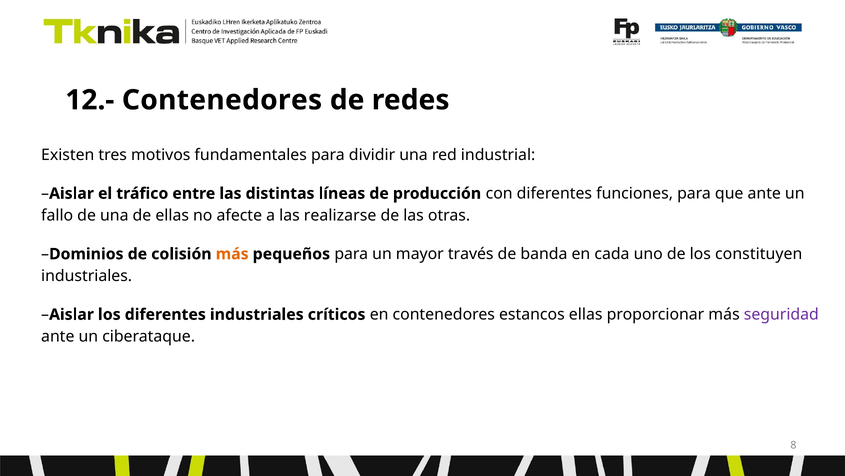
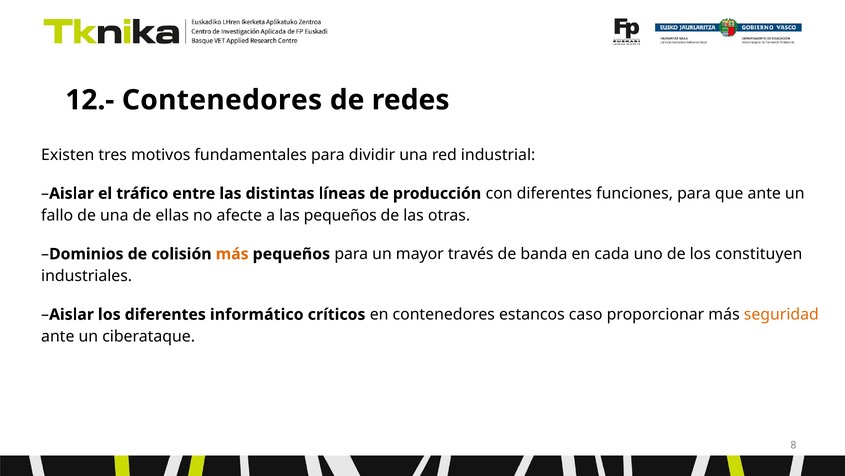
las realizarse: realizarse -> pequeños (340, 215)
industriales: industriales -> informático (257, 314)
estancos ellas: ellas -> caso (586, 314)
seguridad colour: purple -> orange (781, 314)
